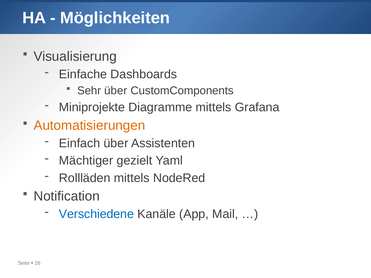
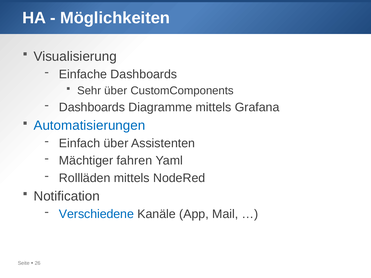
Miniprojekte: Miniprojekte -> Dashboards (92, 107)
Automatisierungen colour: orange -> blue (89, 126)
gezielt: gezielt -> fahren (134, 161)
